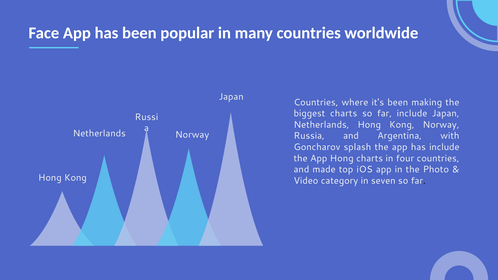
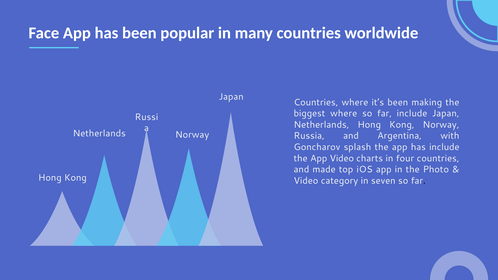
biggest charts: charts -> where (344, 114)
App Hong: Hong -> Video (342, 158)
